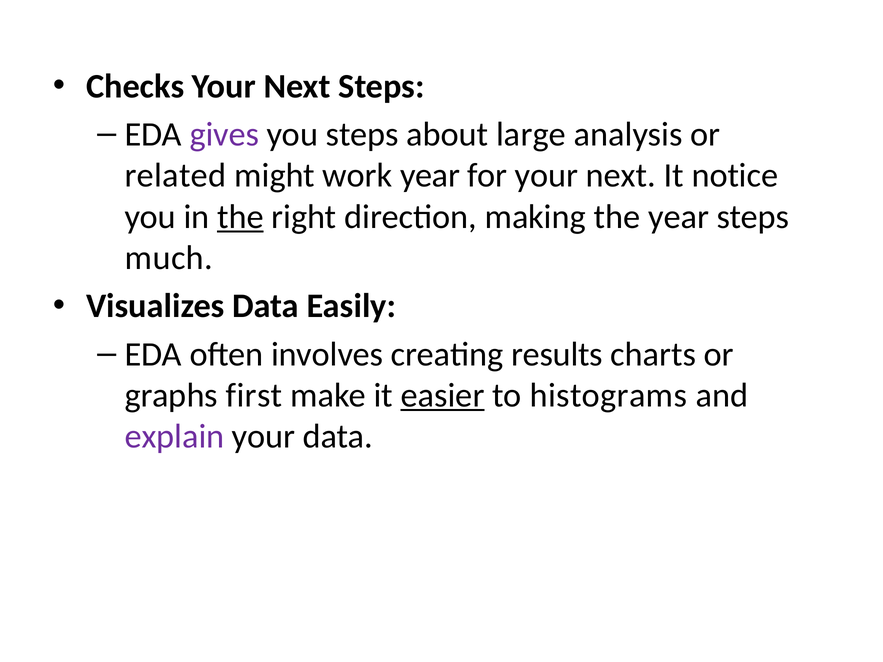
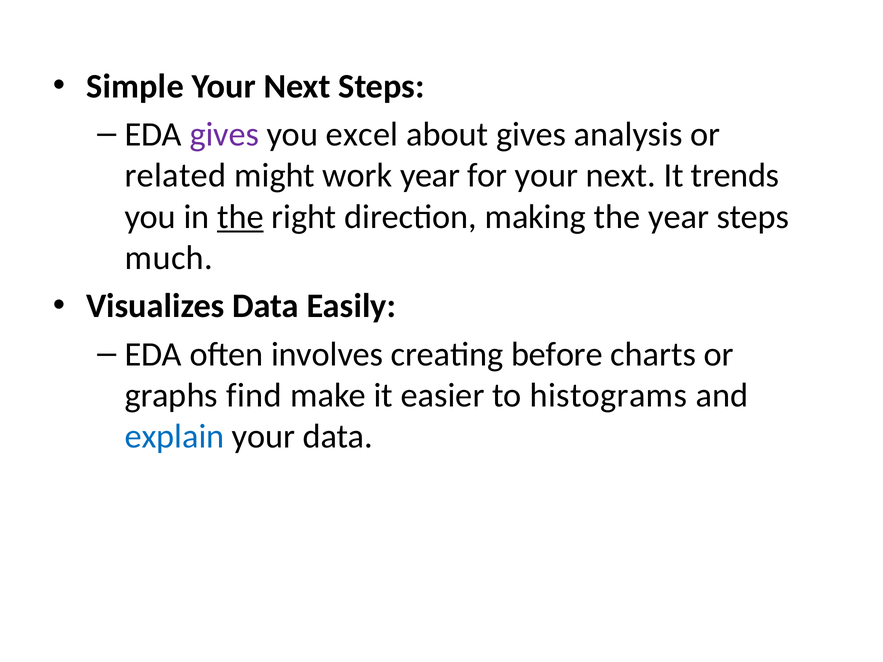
Checks: Checks -> Simple (135, 86)
you steps: steps -> excel (362, 134)
about large: large -> gives (531, 134)
notice: notice -> trends (735, 176)
results: results -> before (557, 354)
first: first -> find (254, 396)
easier underline: present -> none (443, 396)
explain colour: purple -> blue (175, 437)
